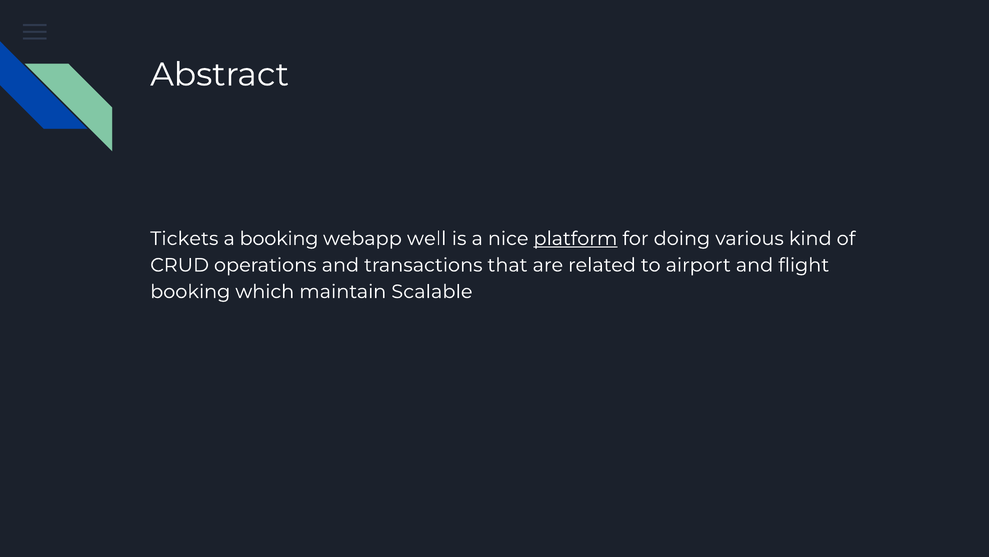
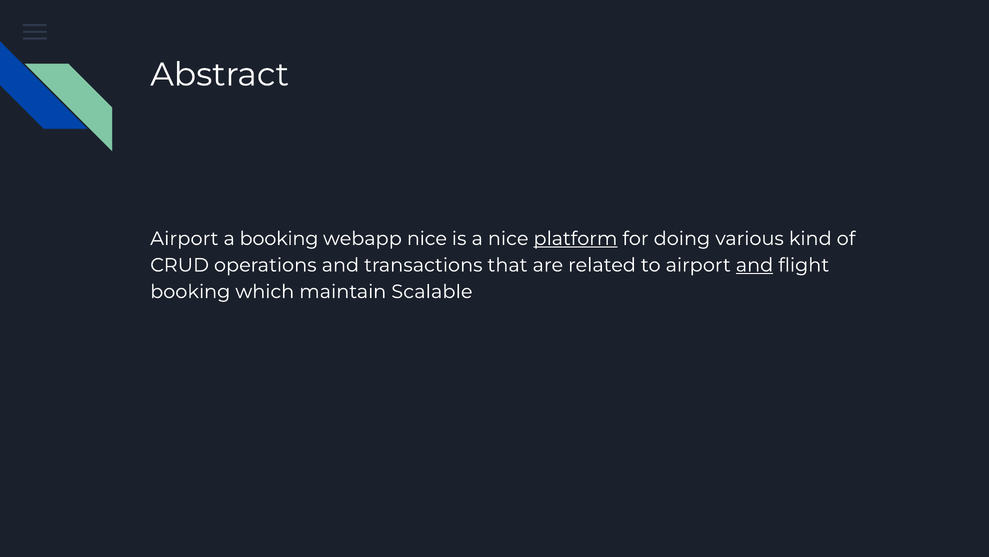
Tickets: Tickets -> Airport (184, 238)
webapp well: well -> nice (427, 238)
and underline: none -> present (754, 265)
